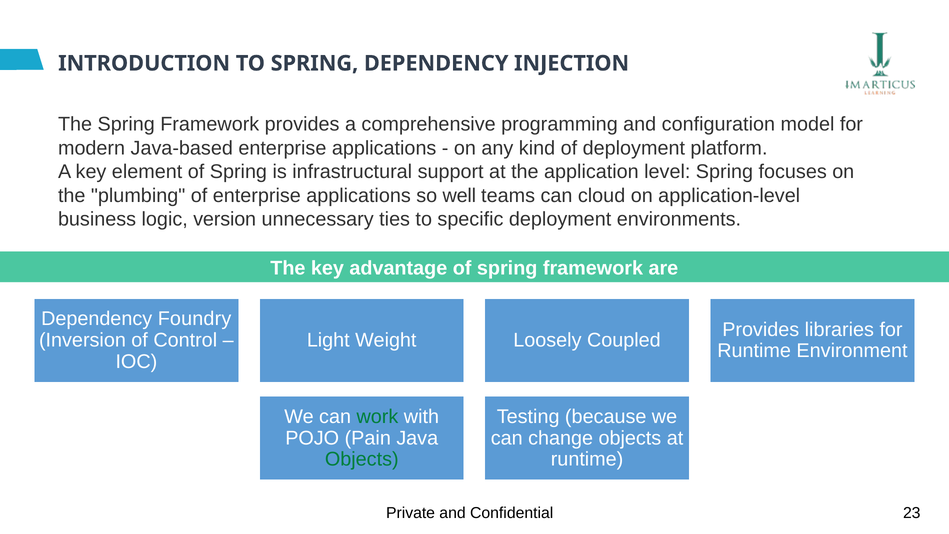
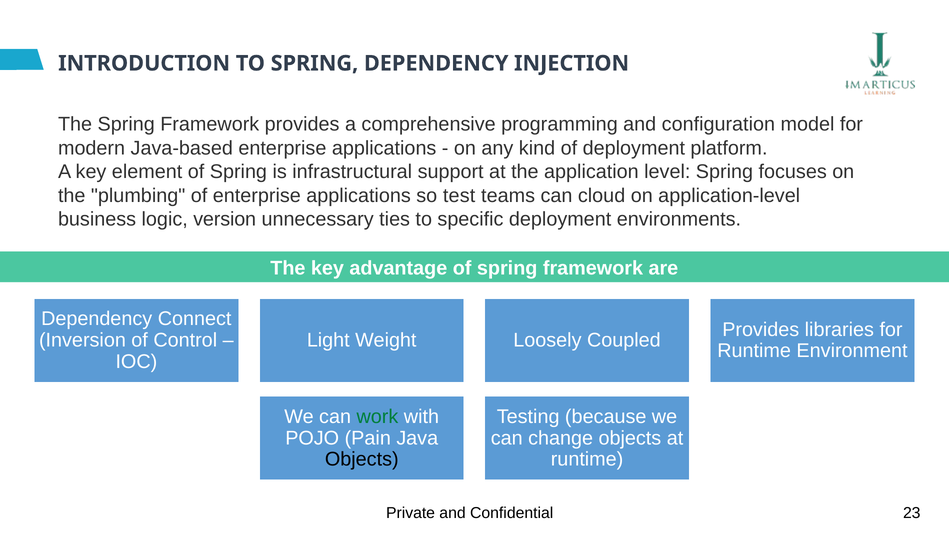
well: well -> test (459, 196)
Foundry: Foundry -> Connect (195, 319)
Objects colour: green -> black (362, 459)
